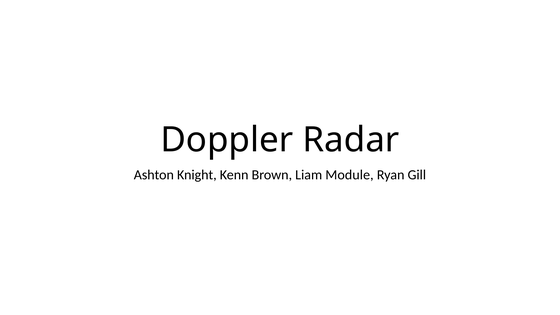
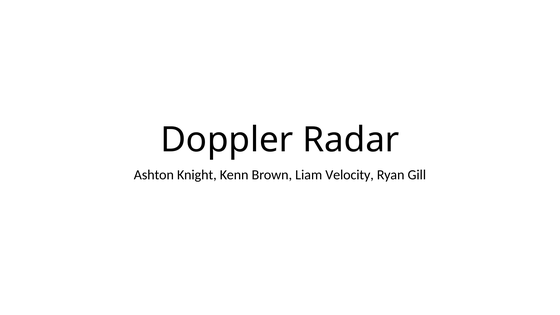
Module: Module -> Velocity (350, 175)
